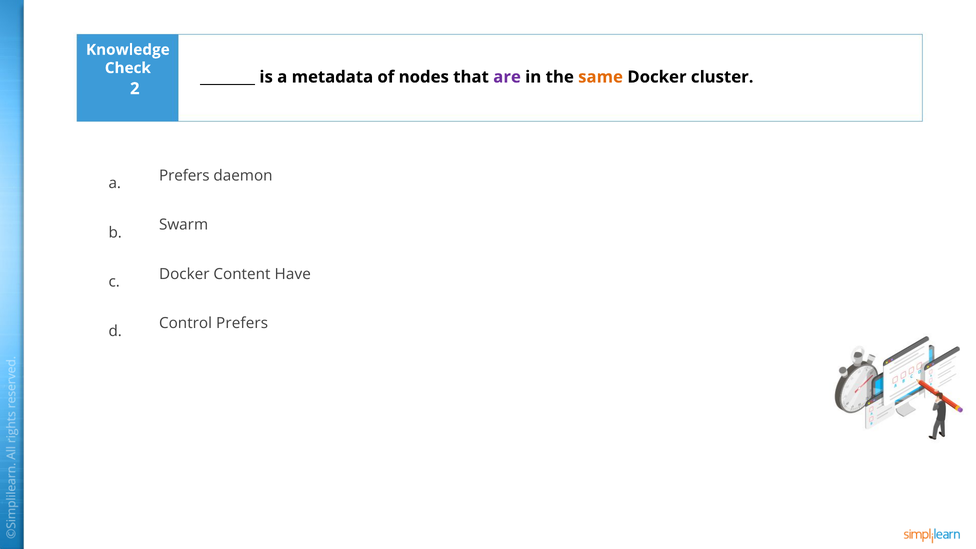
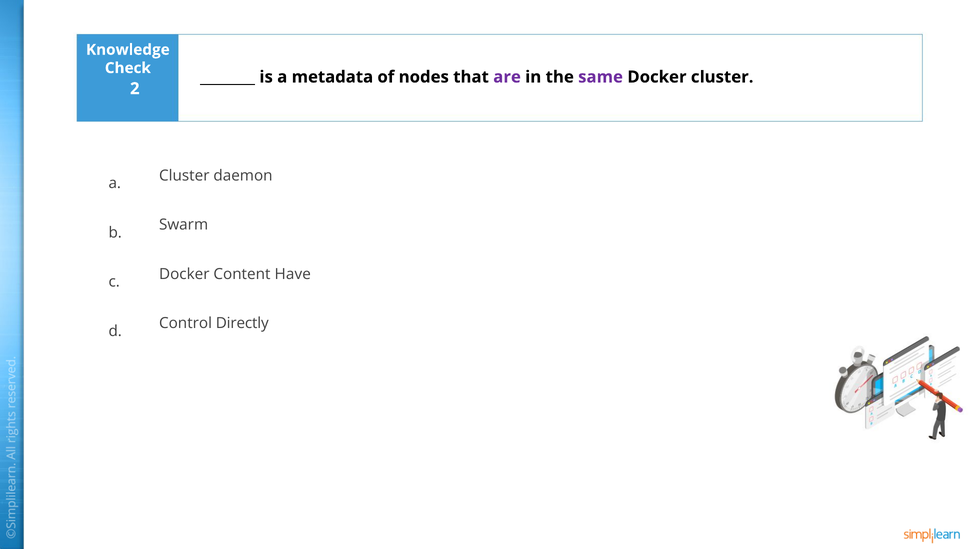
same colour: orange -> purple (601, 77)
Prefers: Prefers -> Cluster (184, 176)
Control Prefers: Prefers -> Directly (242, 323)
